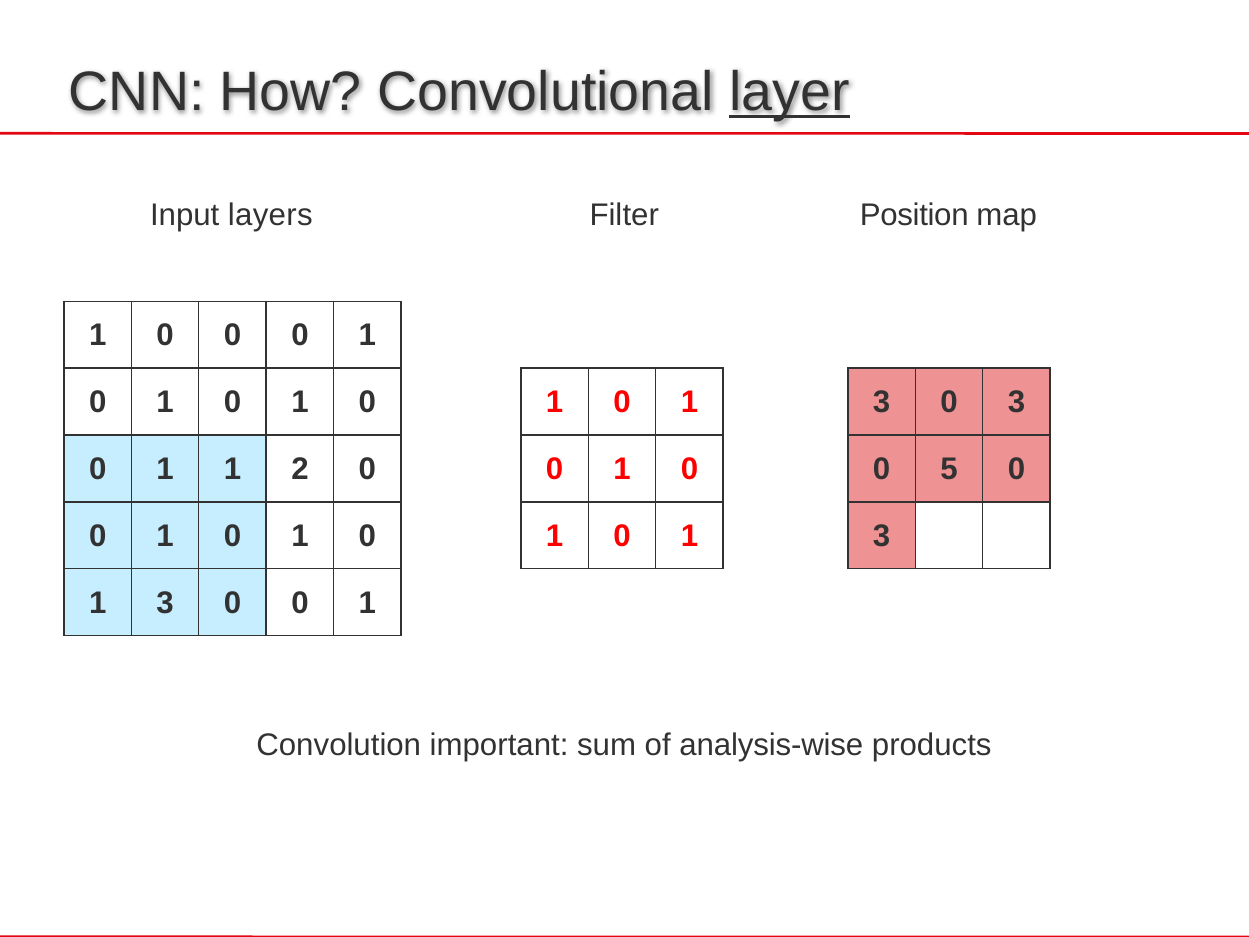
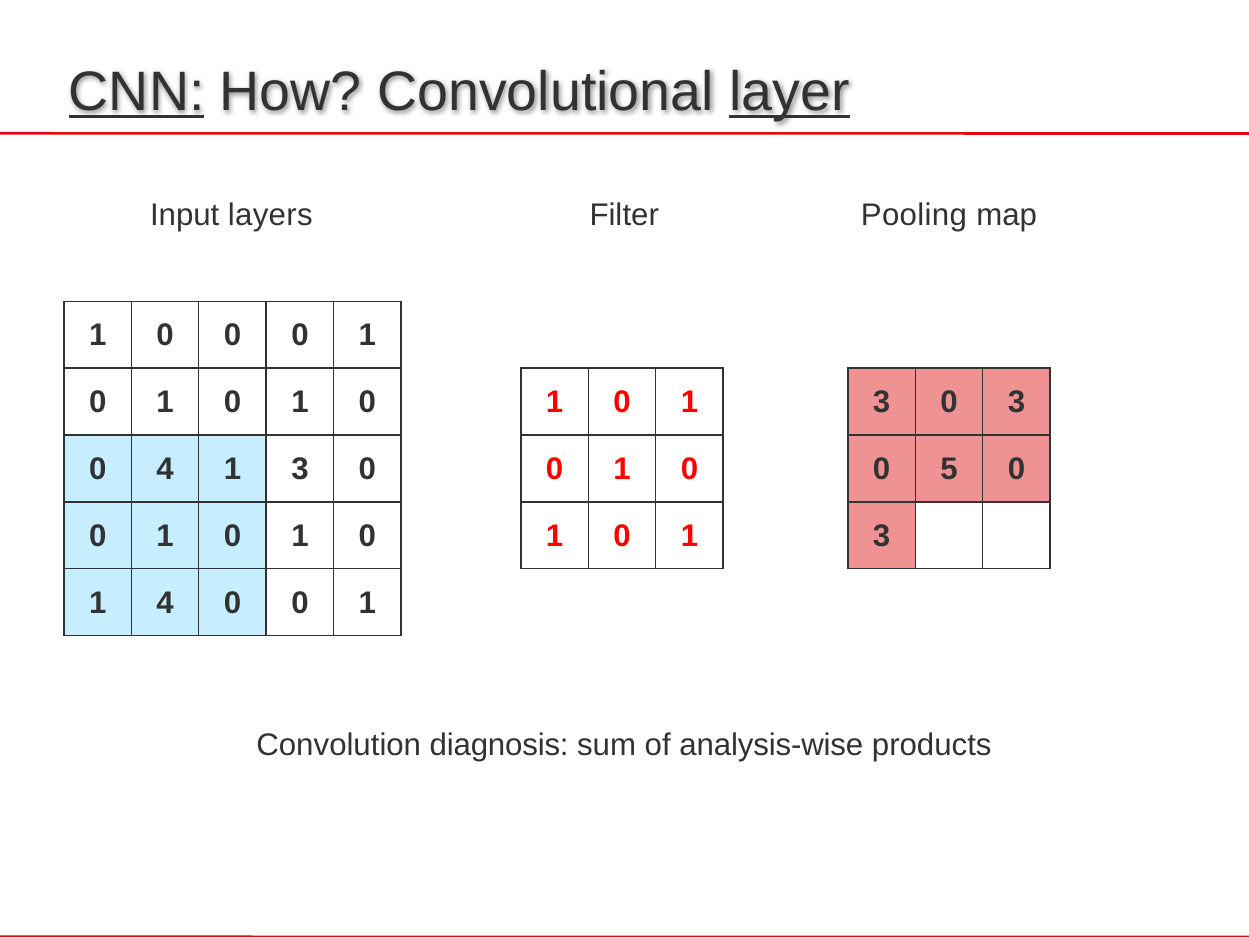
CNN underline: none -> present (137, 92)
Position: Position -> Pooling (914, 215)
1: 1 -> 4 (165, 469)
2: 2 -> 3 (300, 469)
3: 3 -> 4 (165, 603)
important: important -> diagnosis (499, 745)
